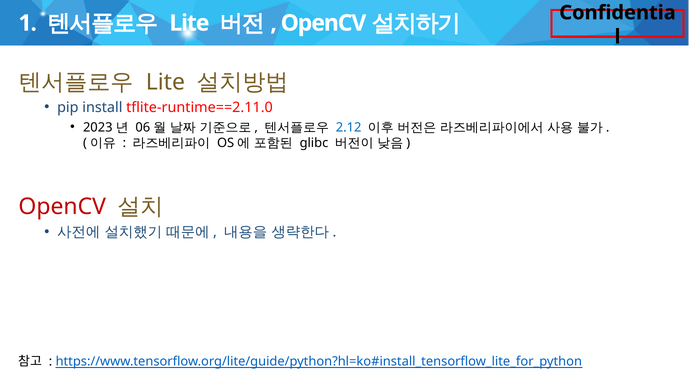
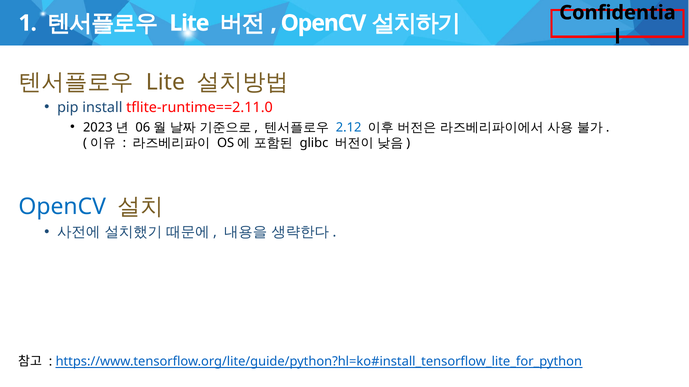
OpenCV colour: red -> blue (62, 207)
